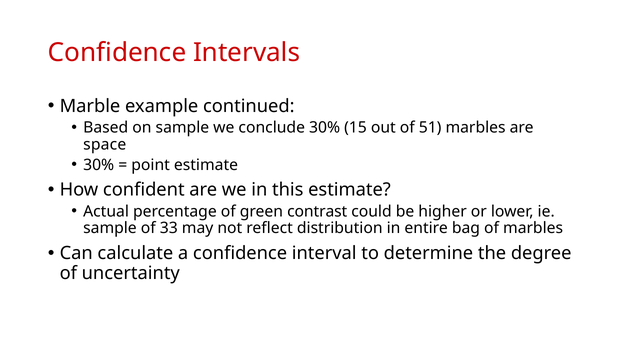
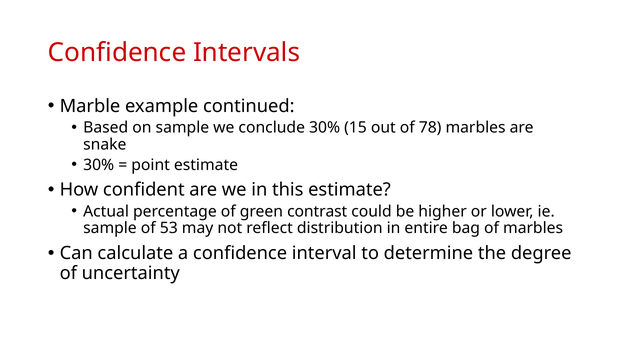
51: 51 -> 78 (430, 128)
space: space -> snake (105, 145)
33: 33 -> 53 (169, 228)
